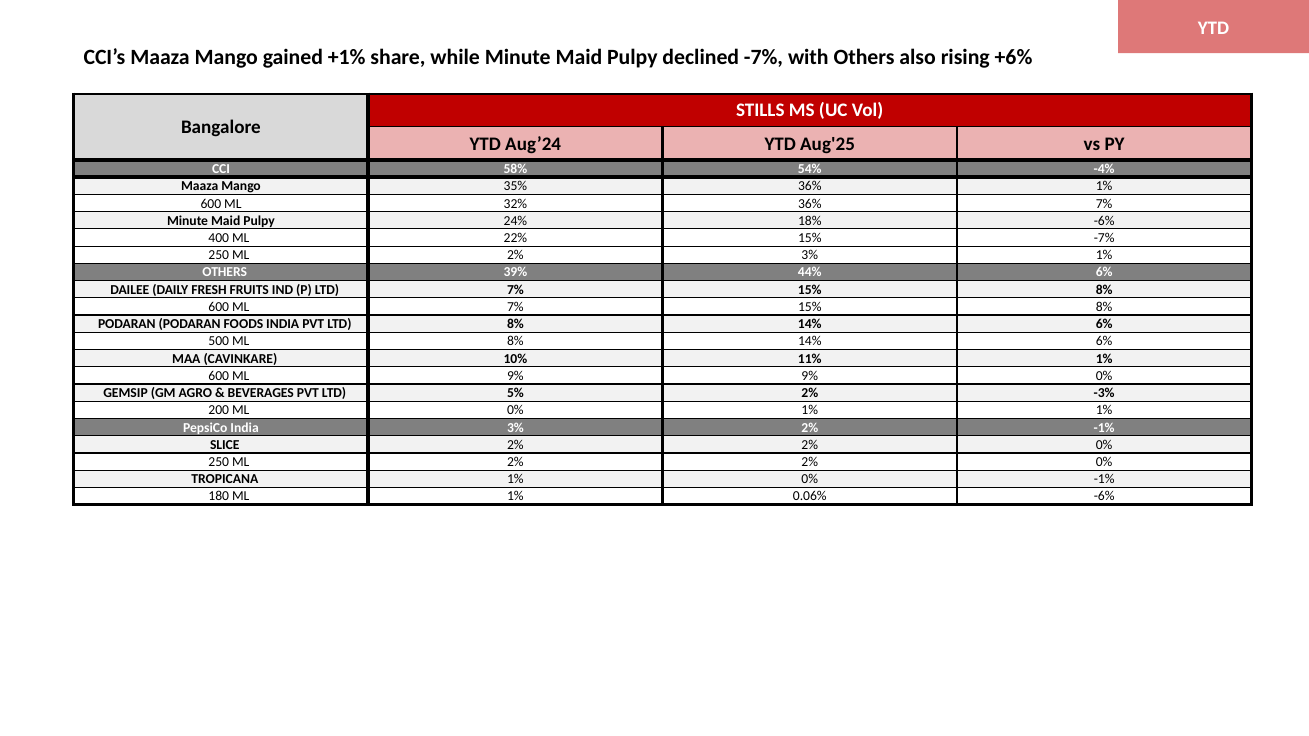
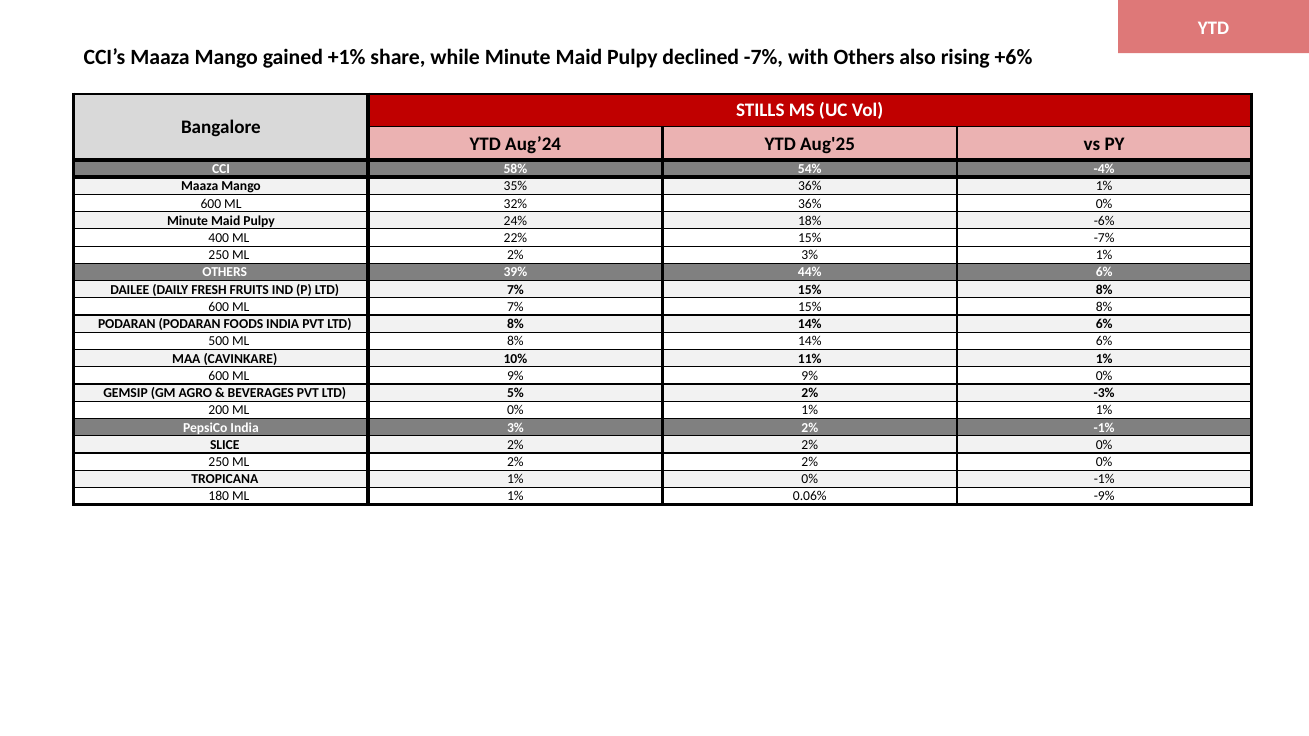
36% 7%: 7% -> 0% (1104, 204)
0.06% -6%: -6% -> -9% (1104, 497)
